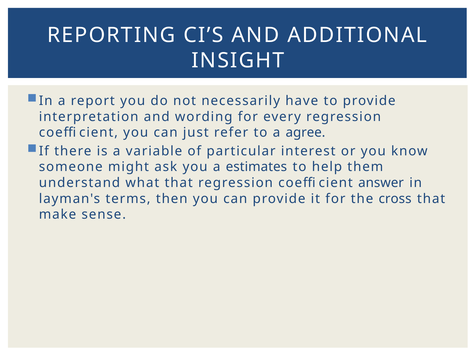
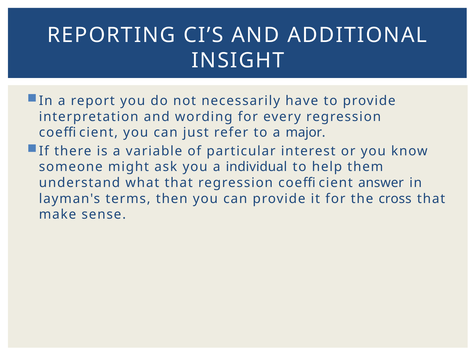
agree: agree -> major (306, 133)
estimates: estimates -> individual (256, 167)
